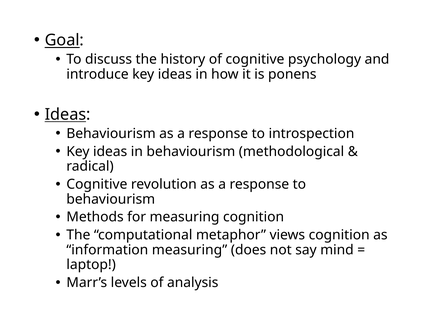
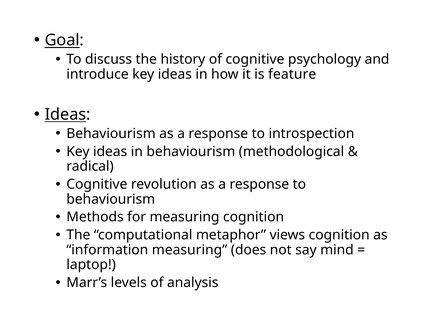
ponens: ponens -> feature (292, 74)
